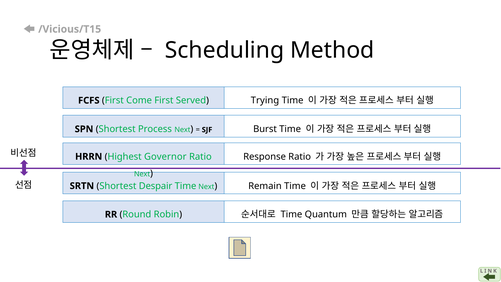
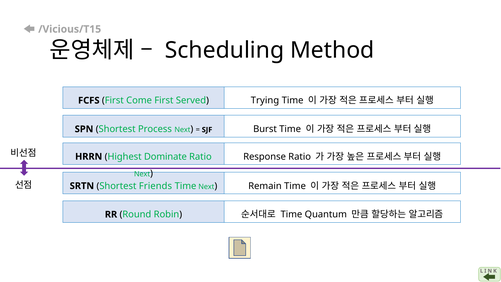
Governor: Governor -> Dominate (165, 156)
Despair: Despair -> Friends (155, 186)
